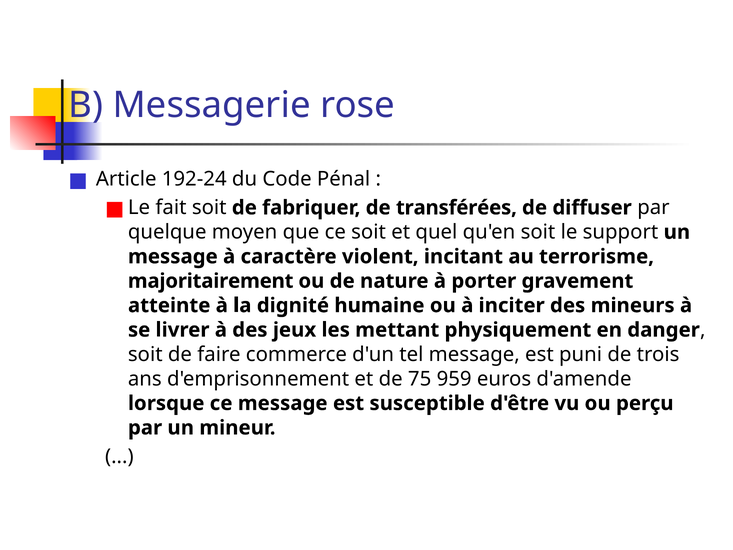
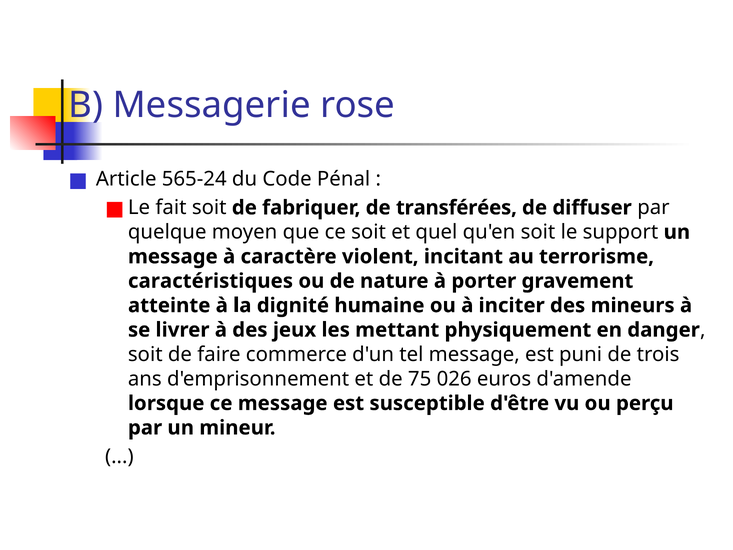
192-24: 192-24 -> 565-24 (194, 179)
majoritairement: majoritairement -> caractéristiques (211, 281)
959: 959 -> 026 (454, 379)
